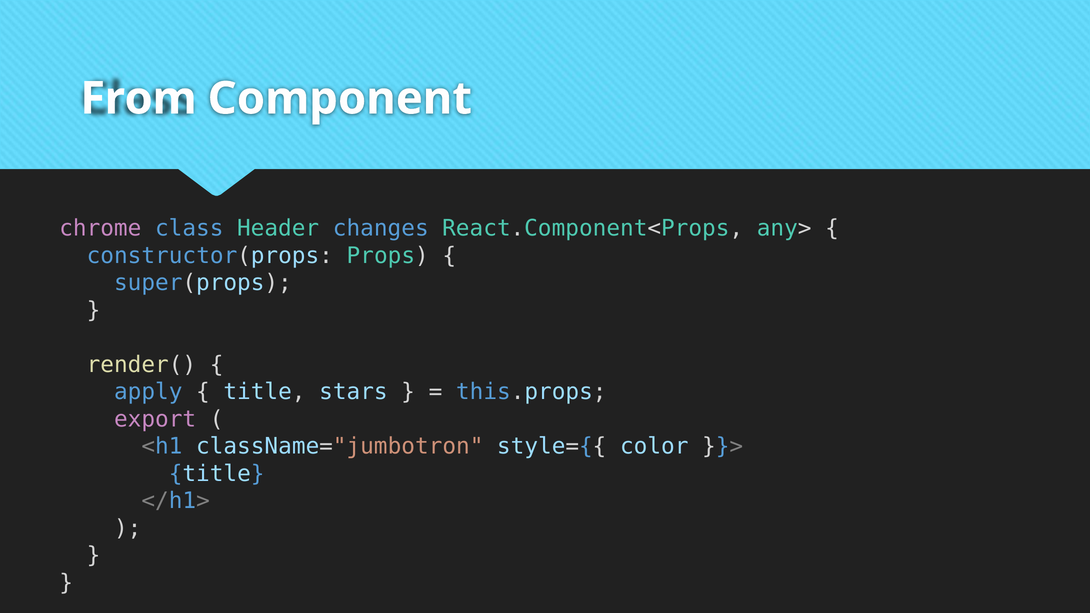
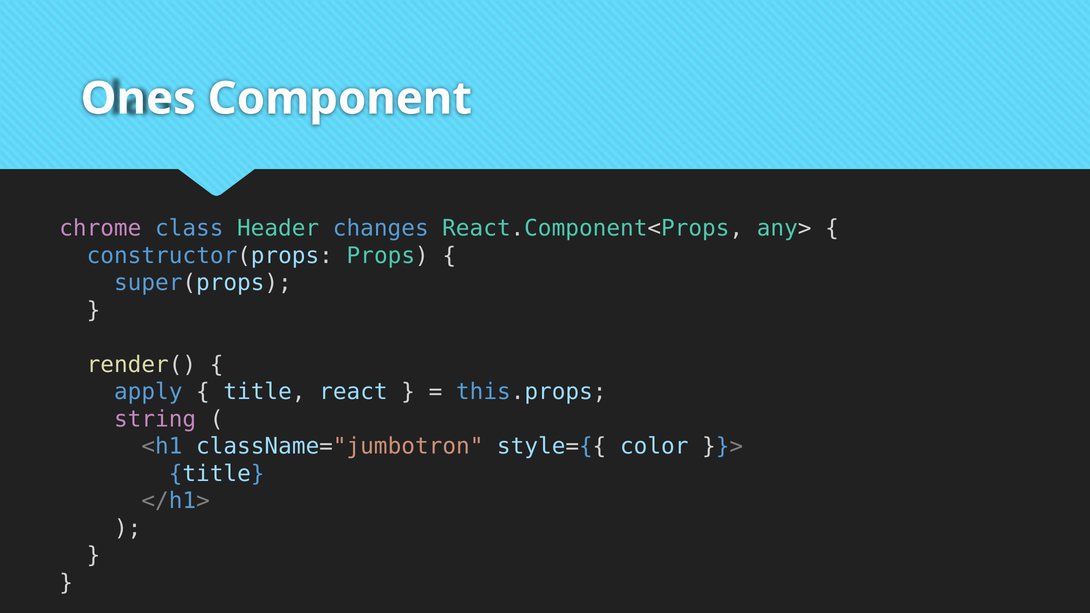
From: From -> Ones (138, 99)
stars: stars -> react (353, 392)
export: export -> string (155, 419)
